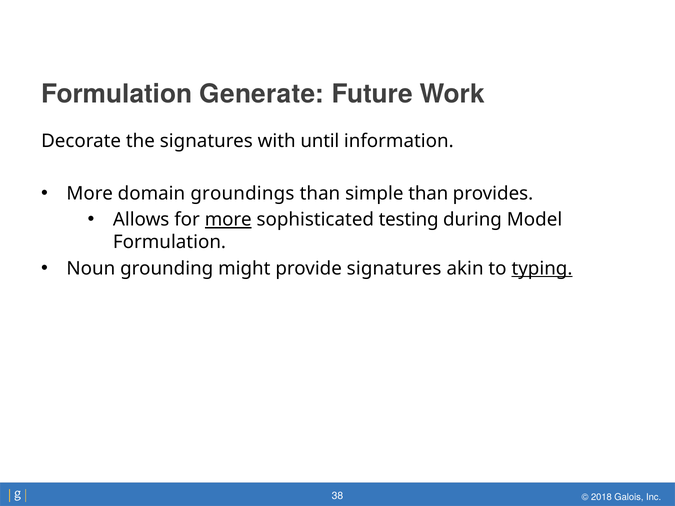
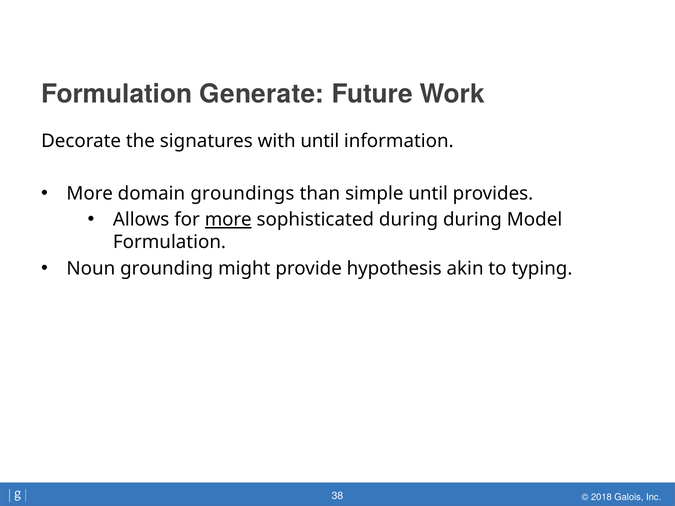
simple than: than -> until (428, 193)
sophisticated testing: testing -> during (408, 220)
provide signatures: signatures -> hypothesis (394, 269)
typing underline: present -> none (542, 269)
